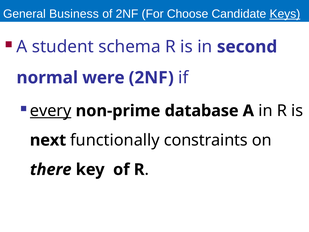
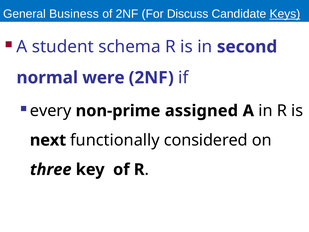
Choose: Choose -> Discuss (188, 14)
every underline: present -> none (51, 111)
database: database -> assigned (201, 111)
constraints: constraints -> considered (206, 140)
there: there -> three (51, 169)
